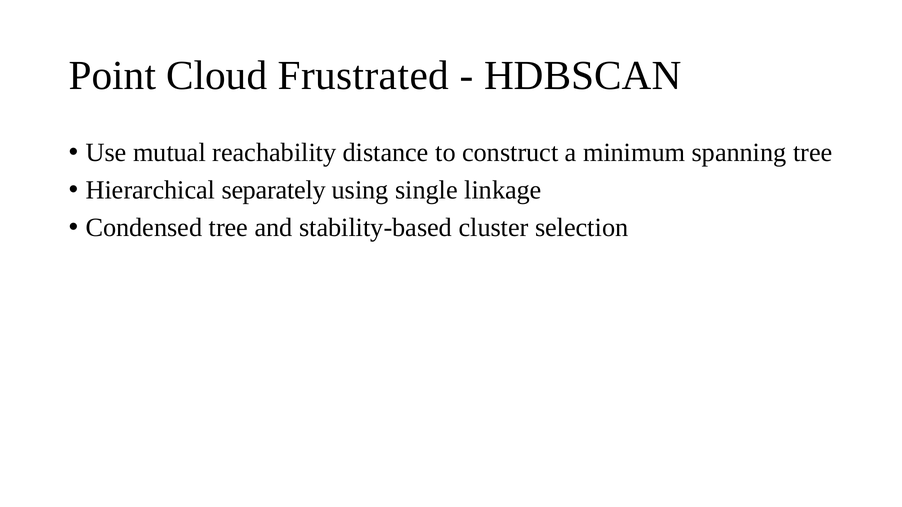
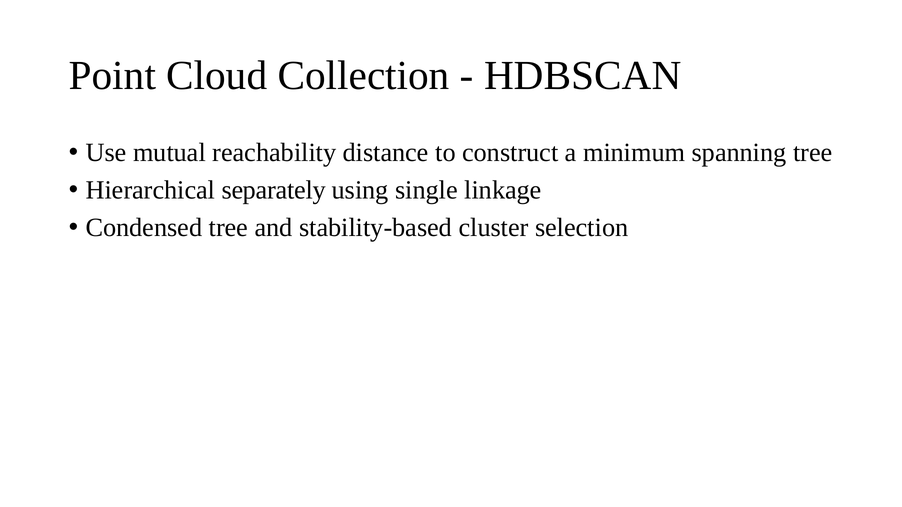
Frustrated: Frustrated -> Collection (364, 76)
